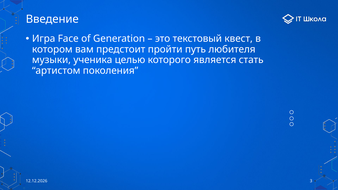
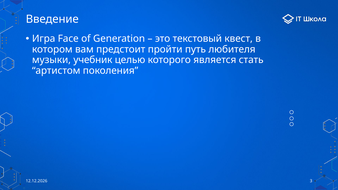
ученика: ученика -> учебник (93, 60)
